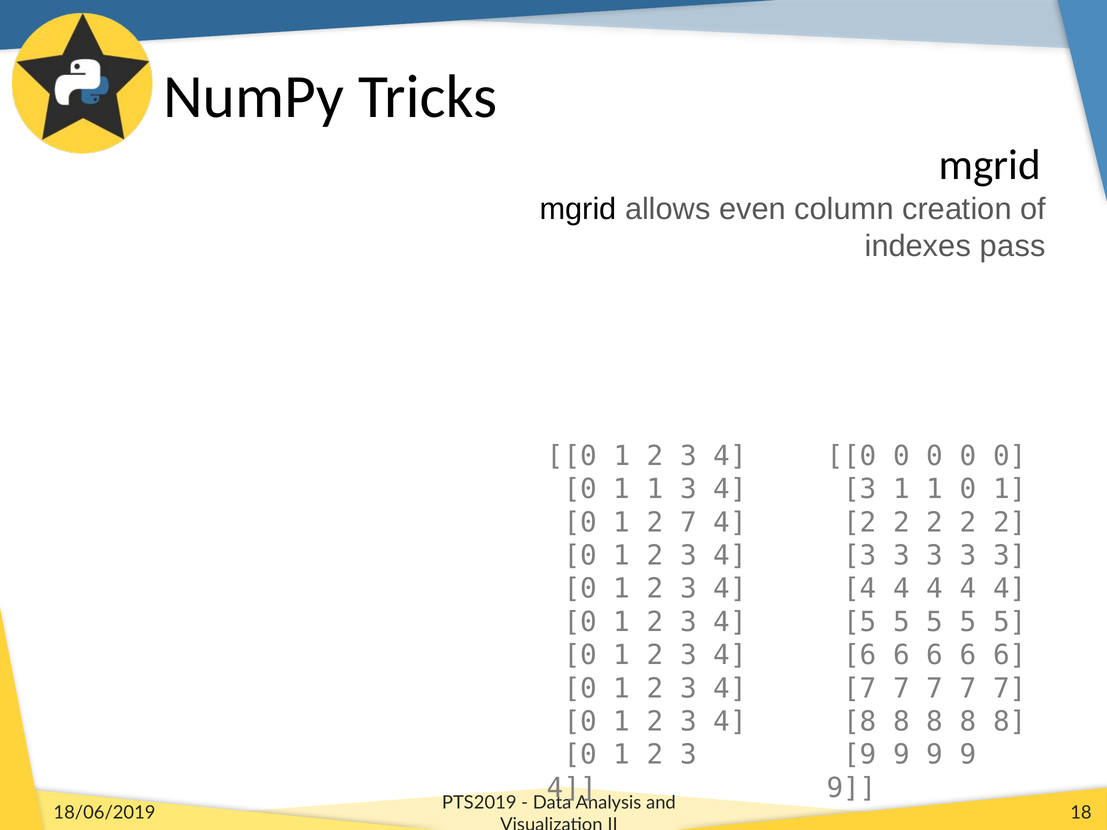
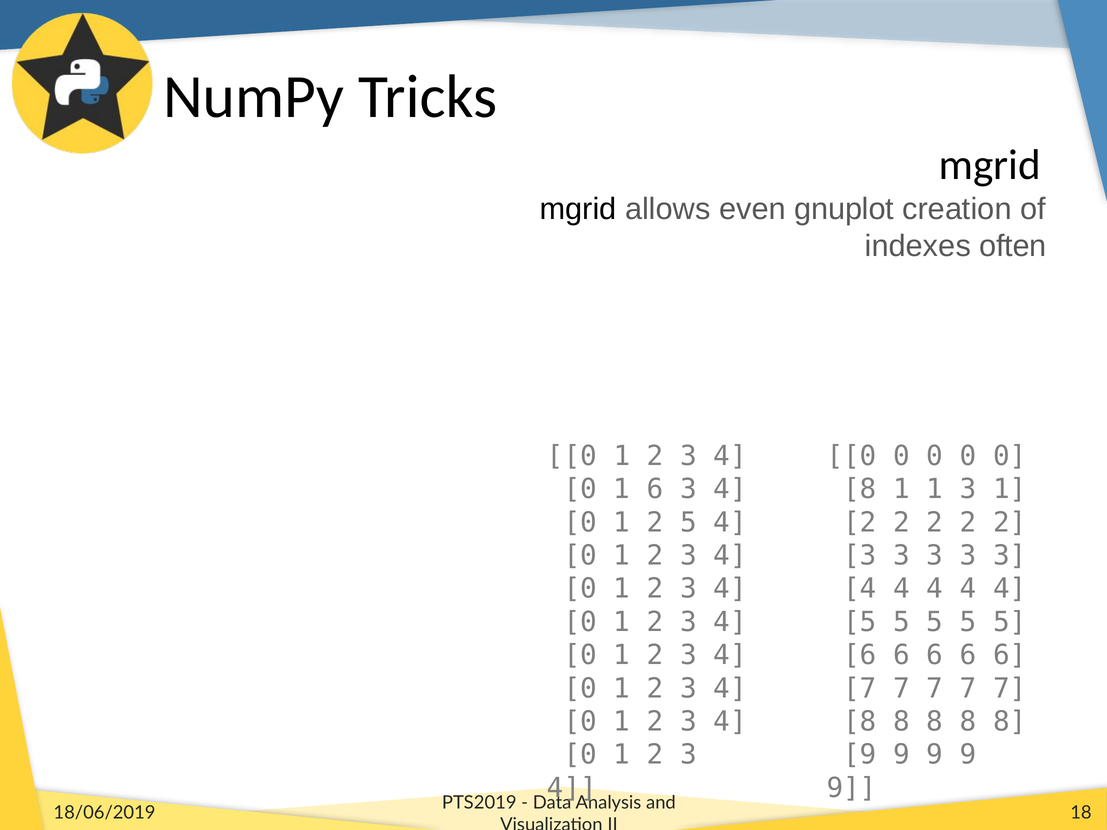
column: column -> gnuplot (844, 209)
pass: pass -> often (1013, 246)
0 1 1: 1 -> 6 (655, 489)
3: 3 -> 8 (860, 489)
1 0: 0 -> 3 (968, 489)
2 7: 7 -> 5 (688, 523)
